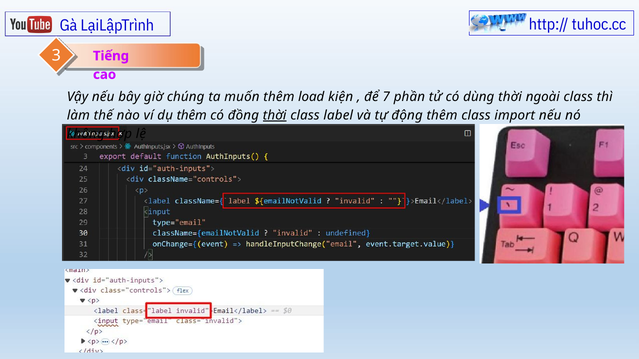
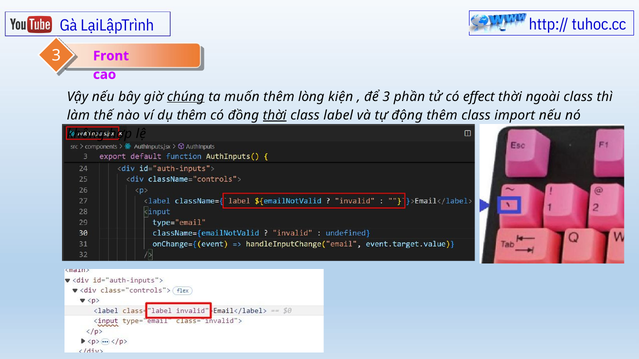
Tiếng: Tiếng -> Front (111, 56)
chúng underline: none -> present (186, 97)
load: load -> lòng (311, 97)
để 7: 7 -> 3 (386, 97)
dùng: dùng -> effect (479, 97)
